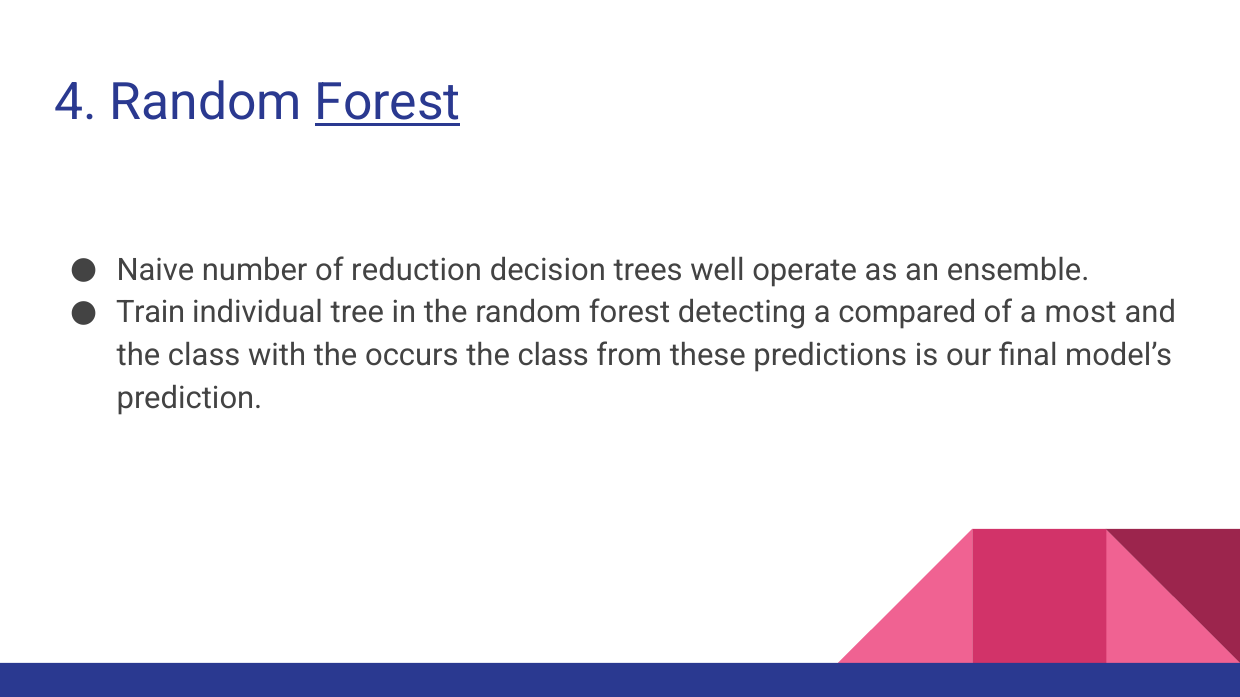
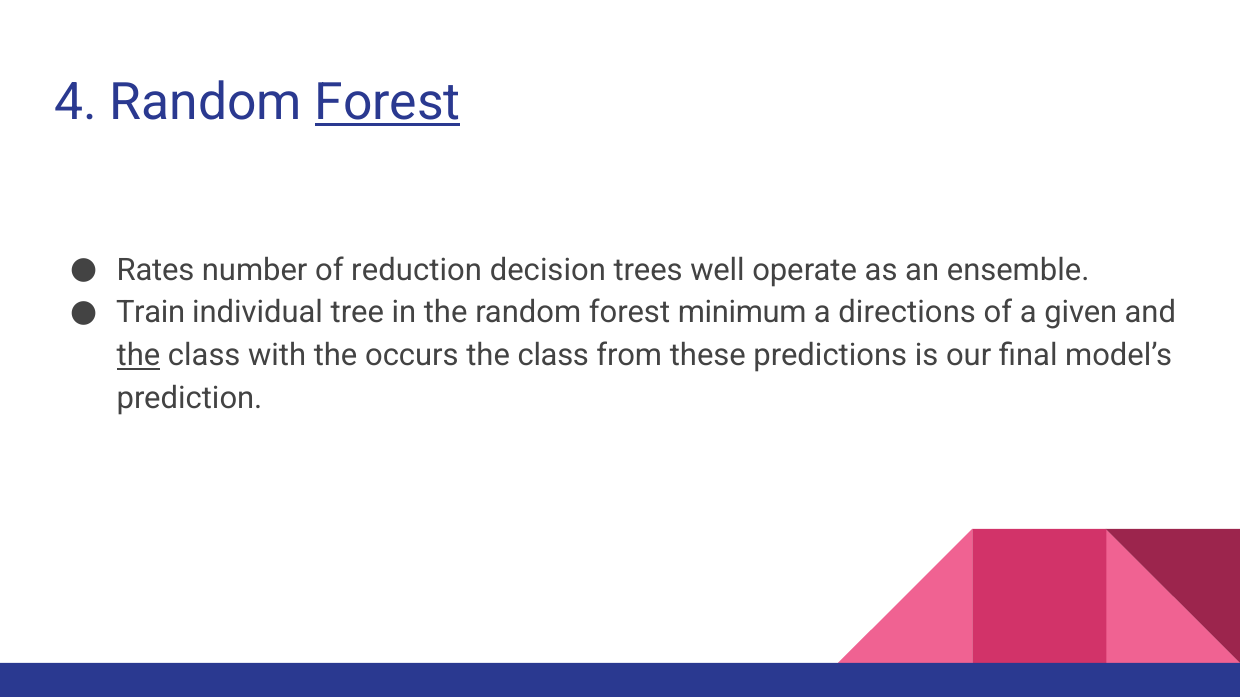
Naive: Naive -> Rates (156, 270)
detecting: detecting -> minimum (742, 313)
compared: compared -> directions (907, 313)
most: most -> given (1081, 313)
the underline: none -> present (138, 356)
